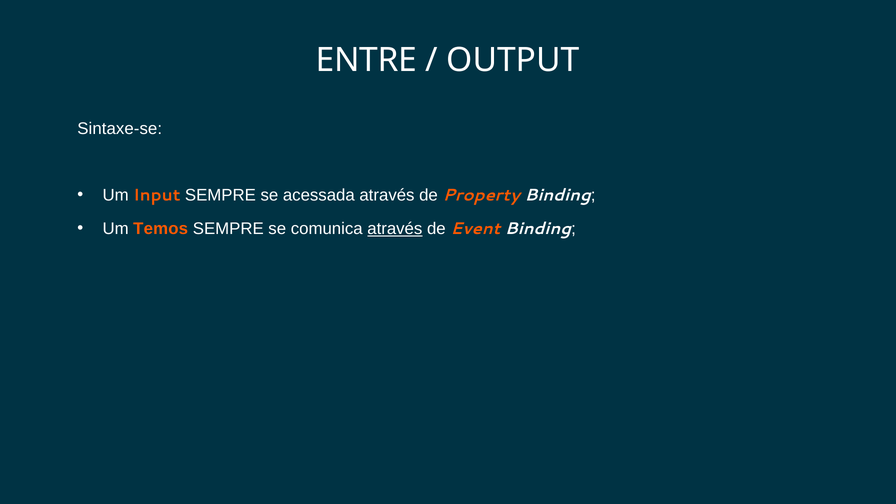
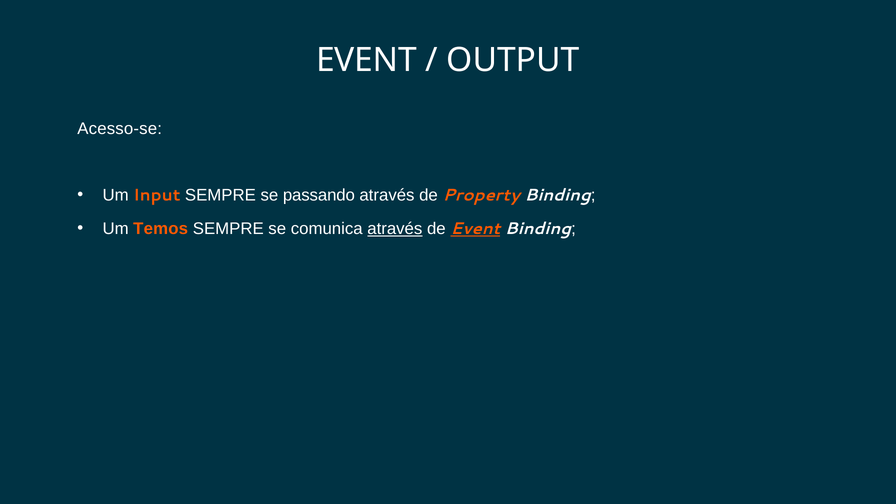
ENTRE: ENTRE -> EVENT (366, 60)
Sintaxe-se: Sintaxe-se -> Acesso-se (120, 129)
acessada: acessada -> passando (319, 195)
Event underline: none -> present (475, 229)
